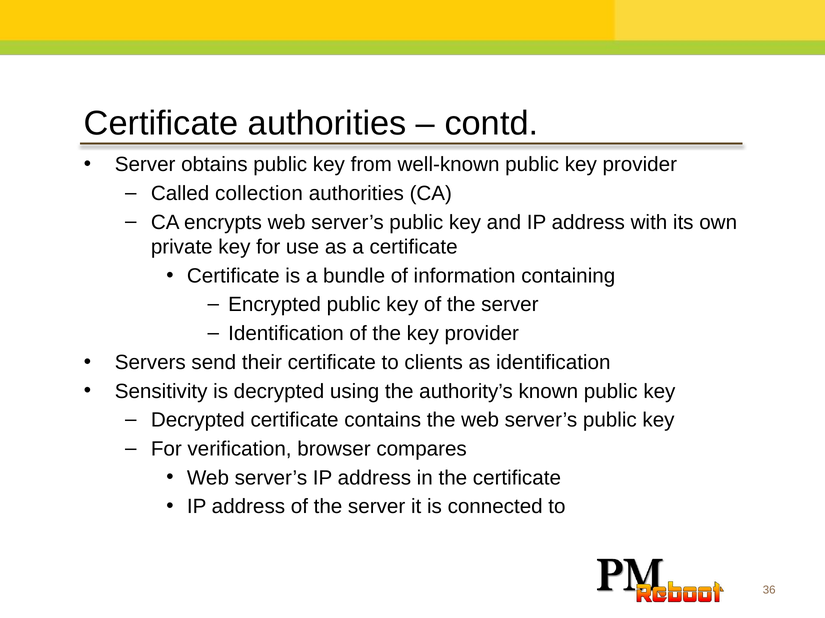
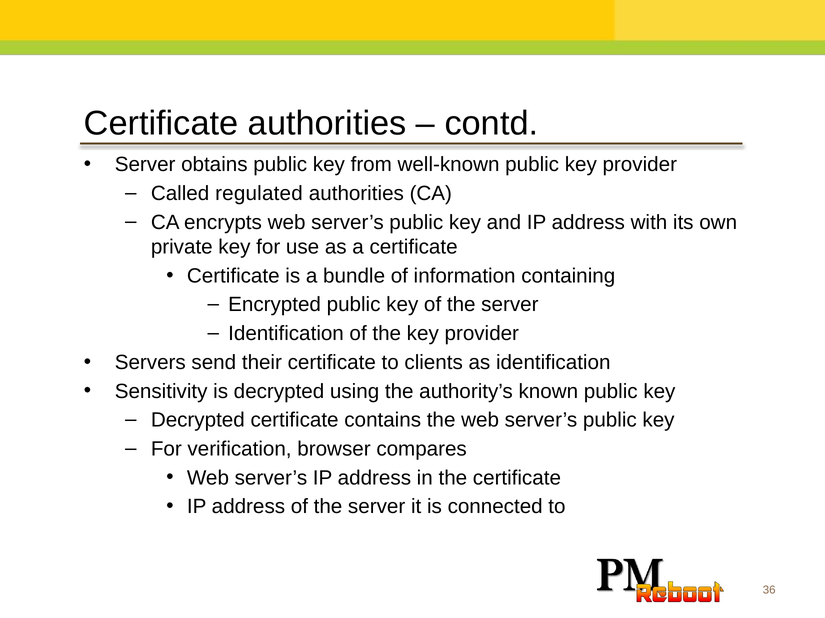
collection: collection -> regulated (259, 194)
